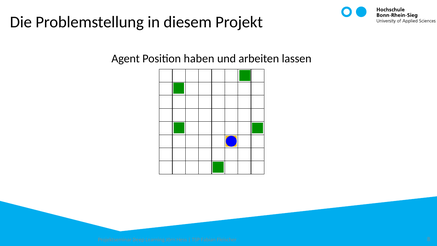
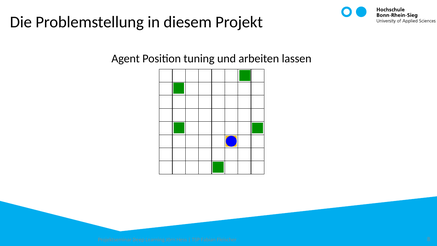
haben: haben -> tuning (199, 58)
